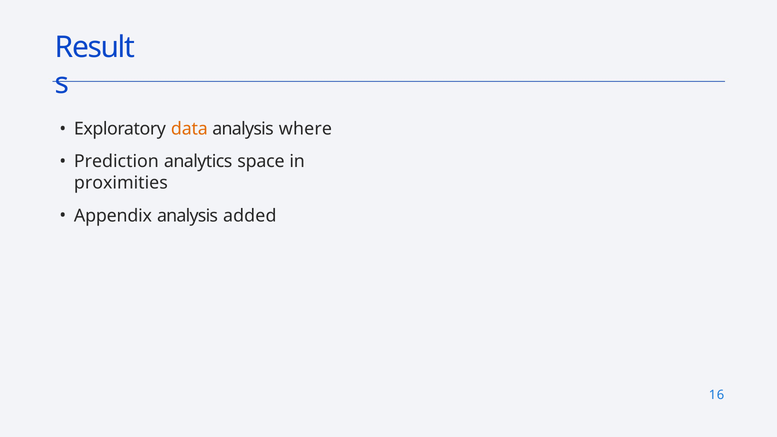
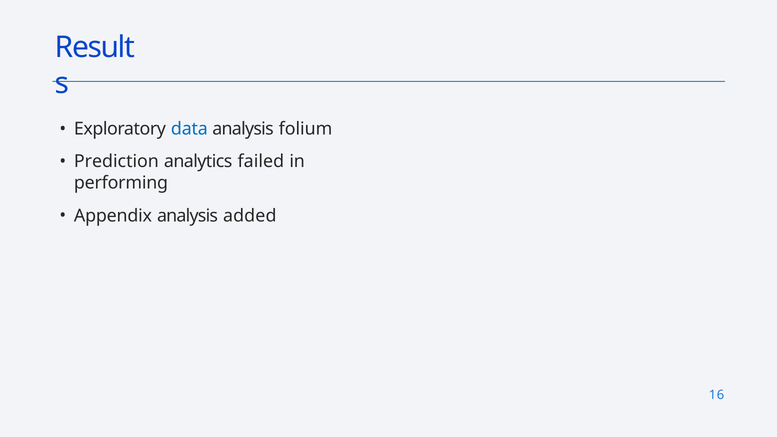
data colour: orange -> blue (189, 129)
where: where -> folium (306, 129)
space: space -> failed (261, 162)
proximities: proximities -> performing (121, 183)
